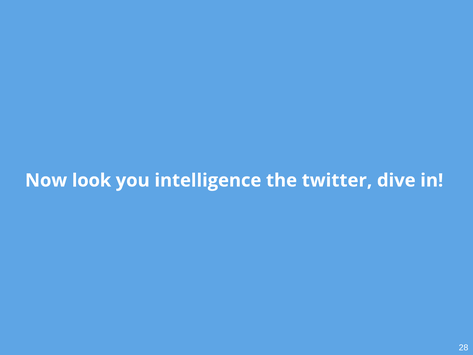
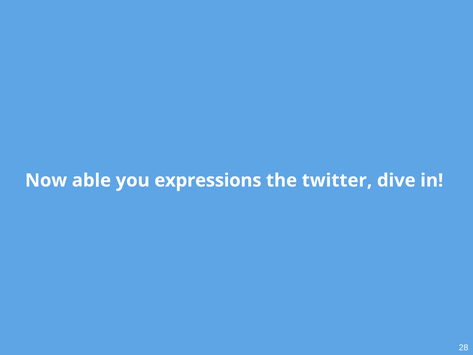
look: look -> able (91, 180)
intelligence: intelligence -> expressions (208, 180)
